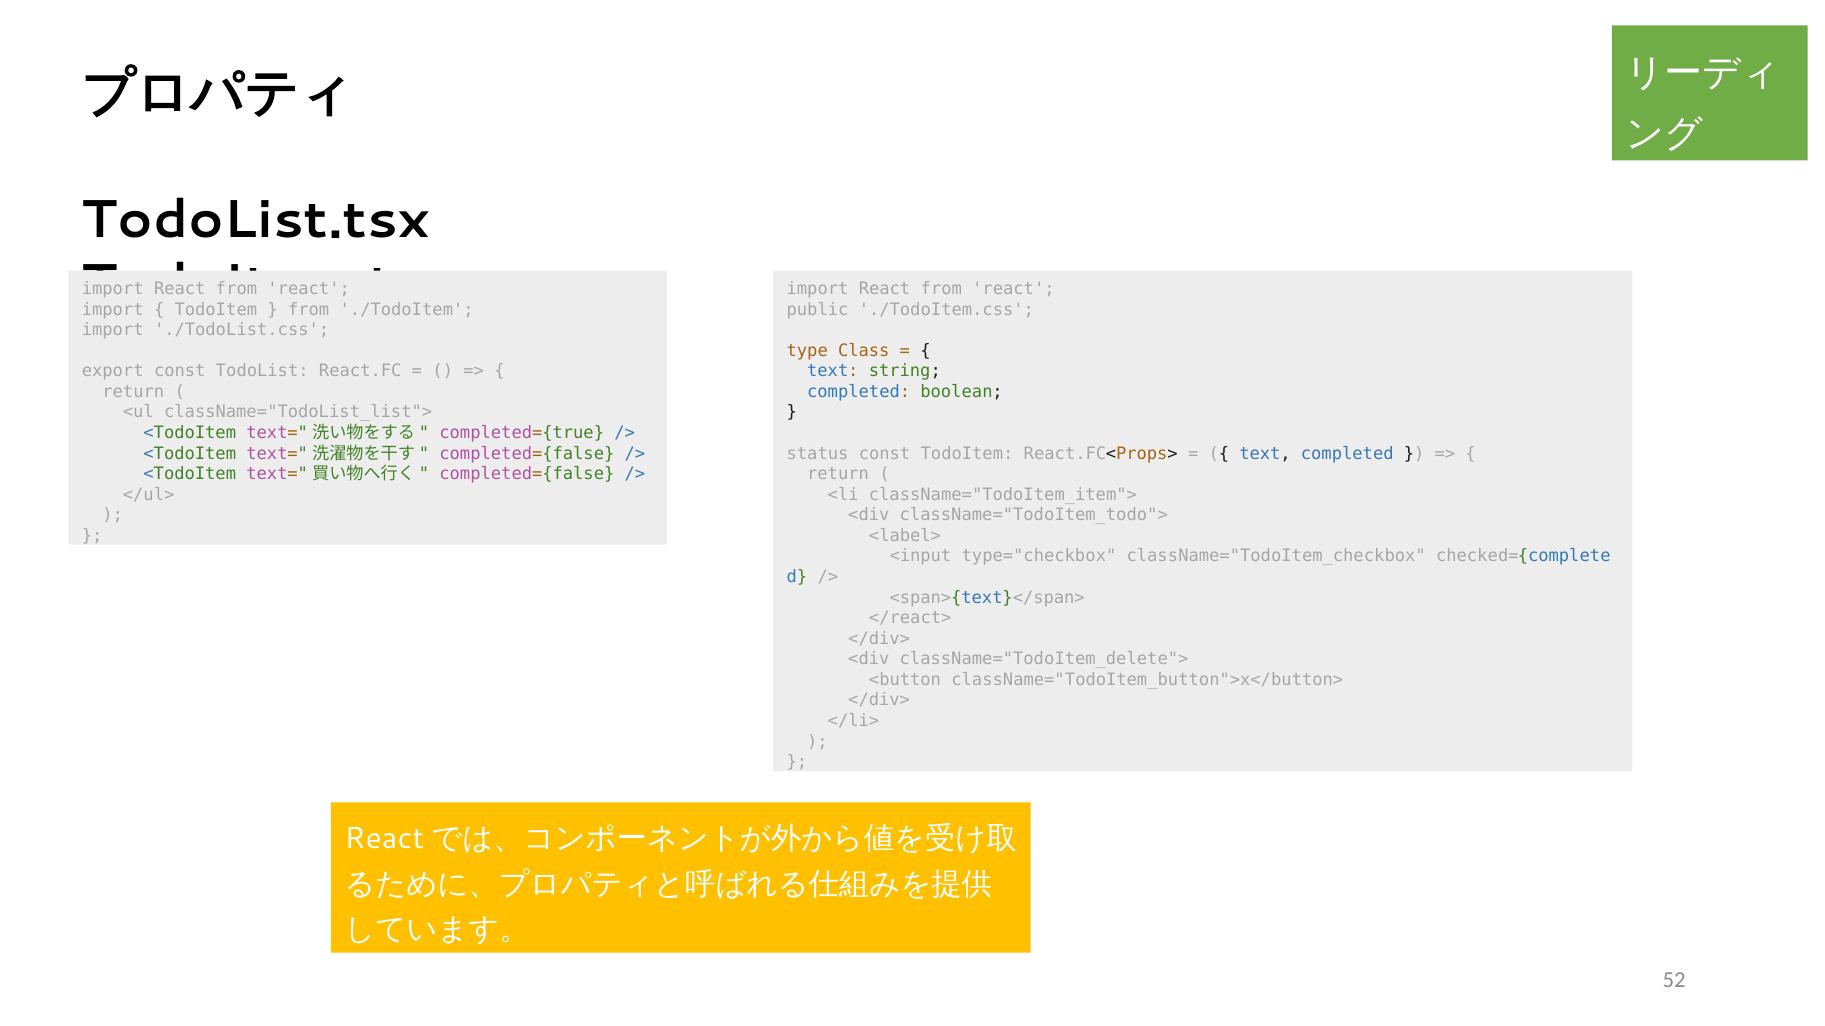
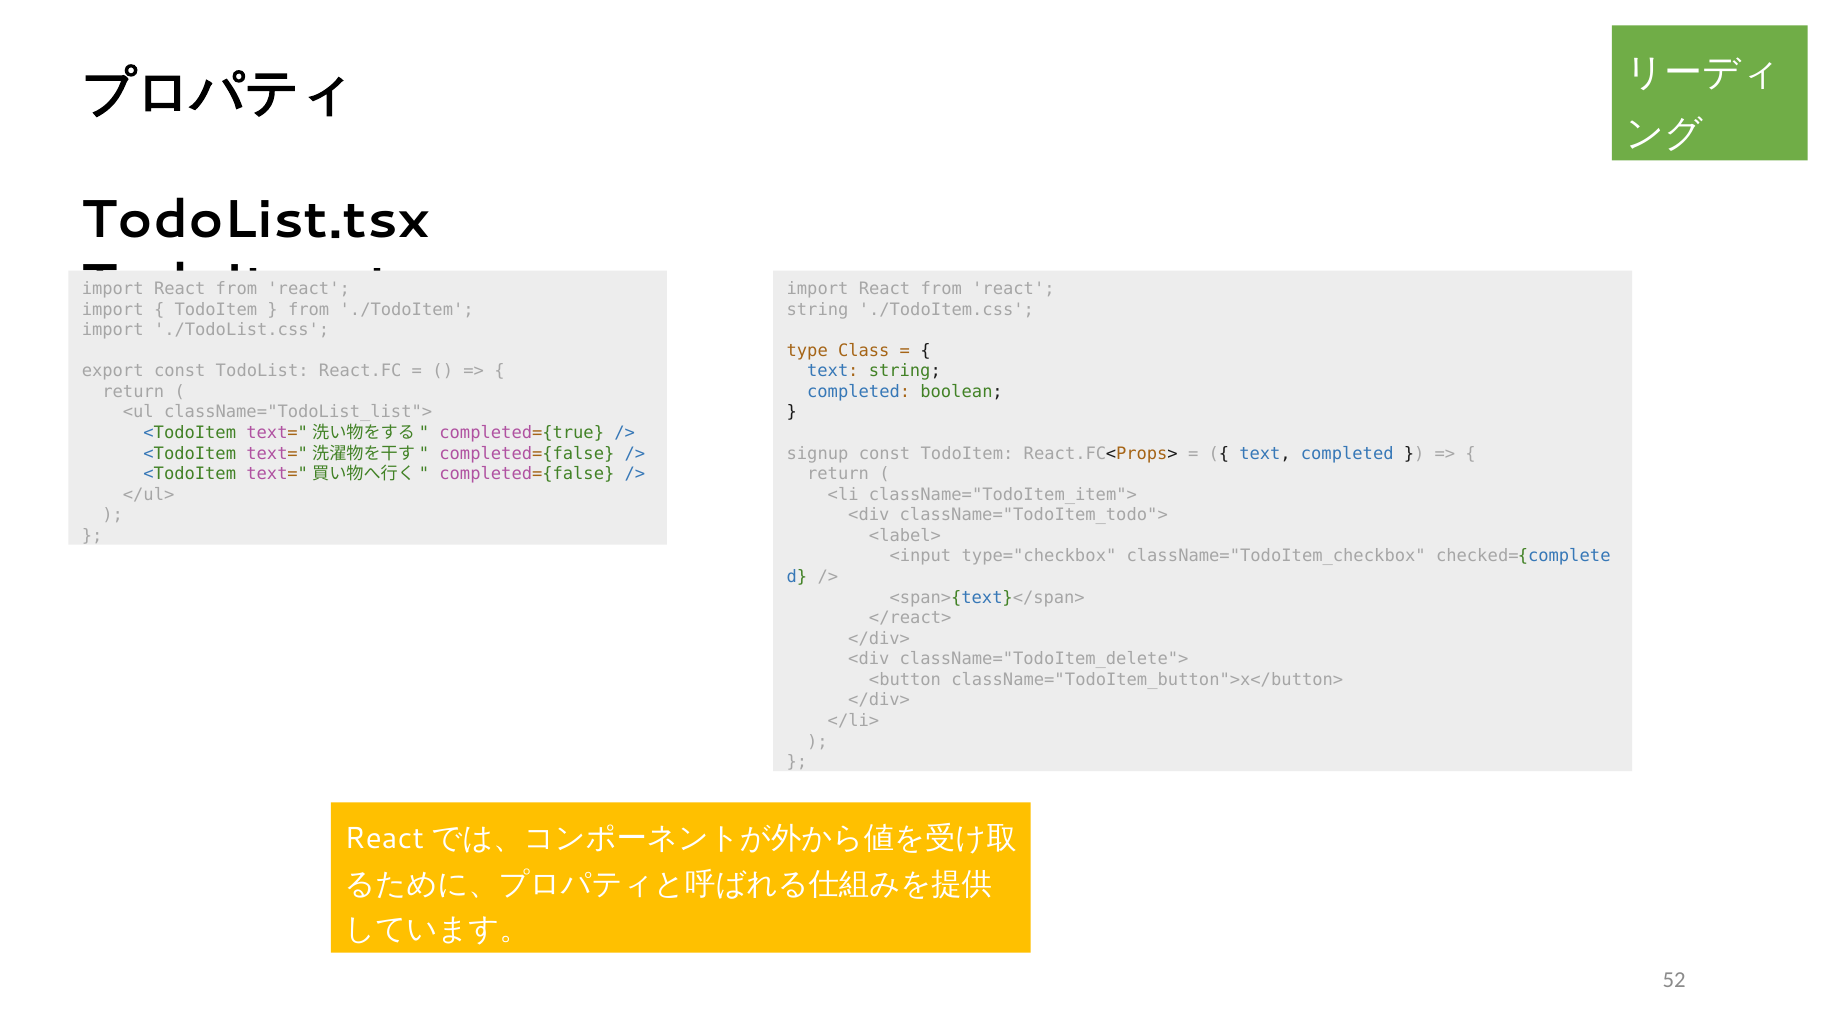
public: public -> string (818, 310)
status: status -> signup (818, 454)
